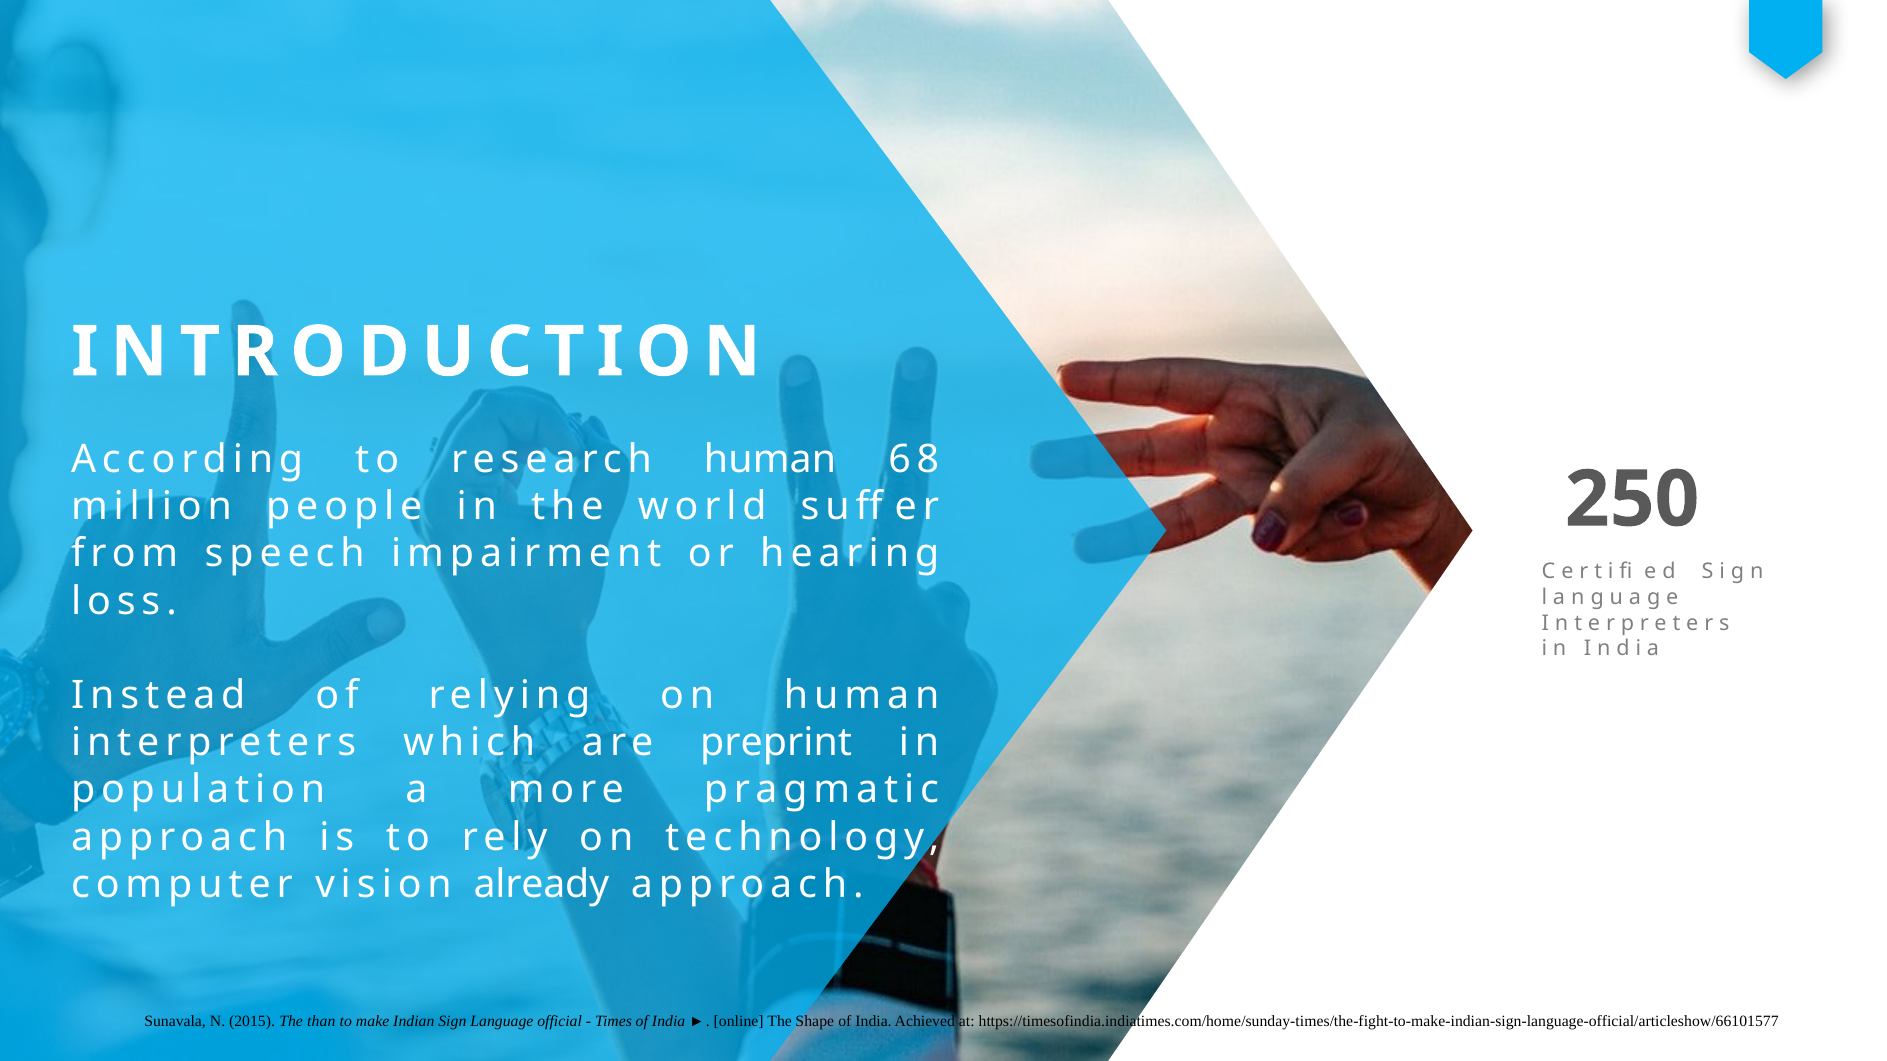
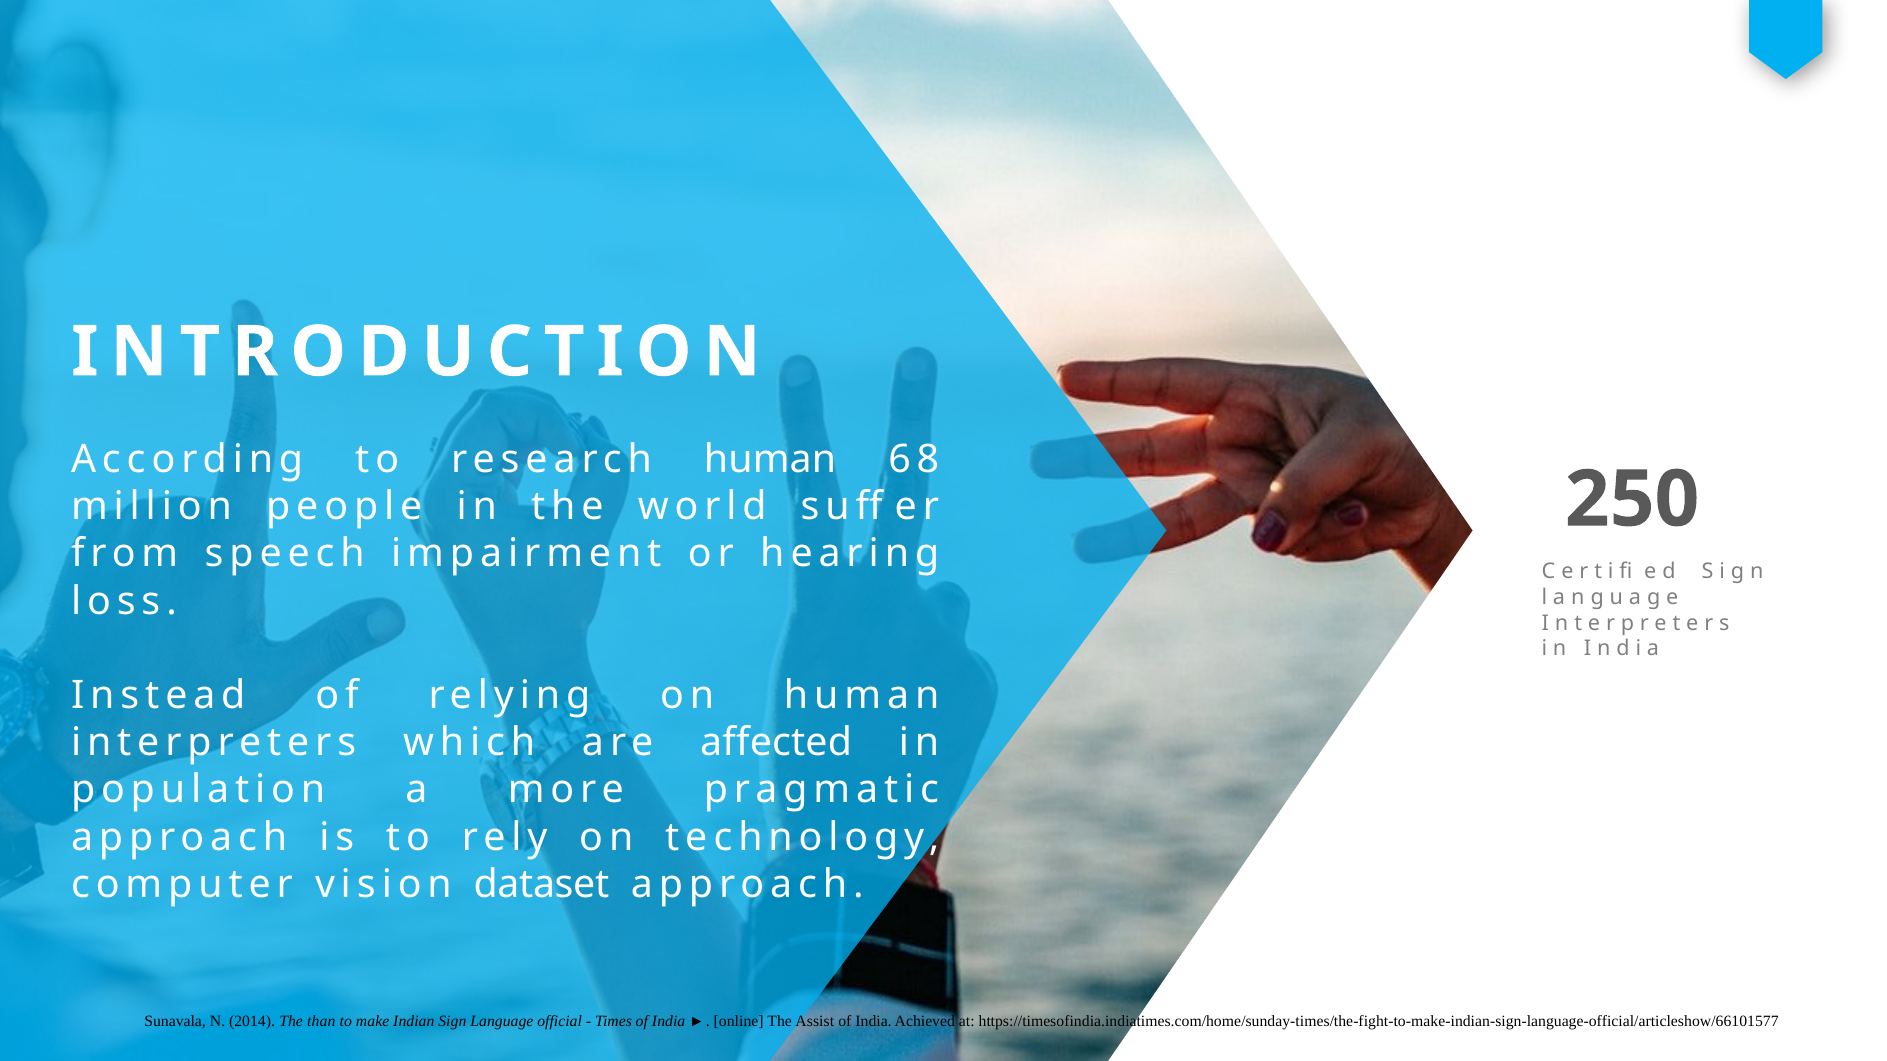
preprint: preprint -> affected (776, 743)
already: already -> dataset (541, 885)
2015: 2015 -> 2014 (252, 1021)
Shape: Shape -> Assist (815, 1021)
